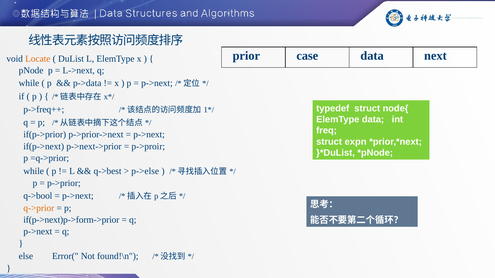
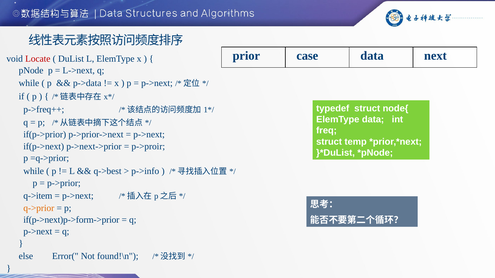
Locate colour: orange -> red (38, 59)
expn: expn -> temp (356, 142)
p->else: p->else -> p->info (145, 171)
q->bool: q->bool -> q->item (38, 196)
